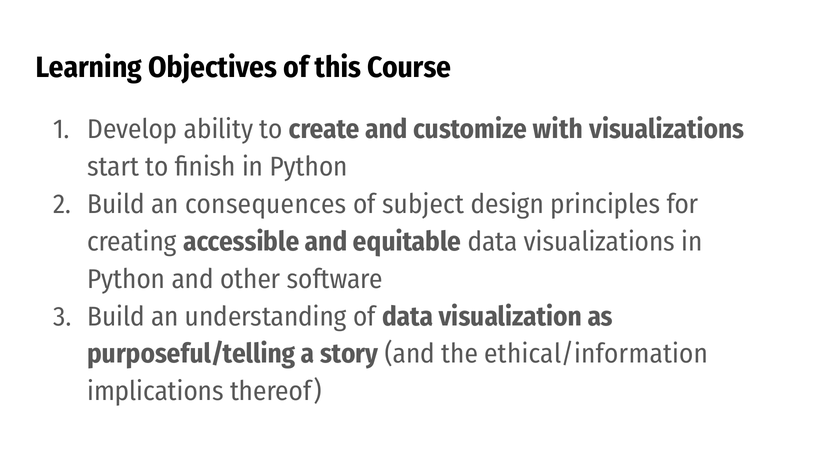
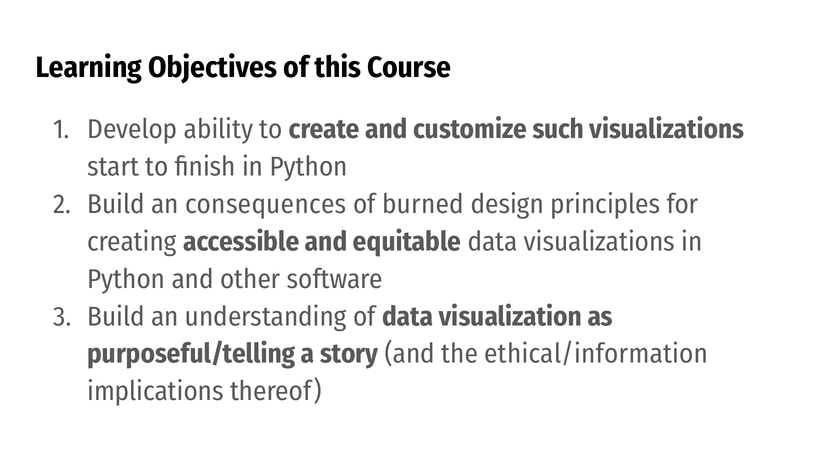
with: with -> such (558, 129)
subject: subject -> burned (423, 204)
